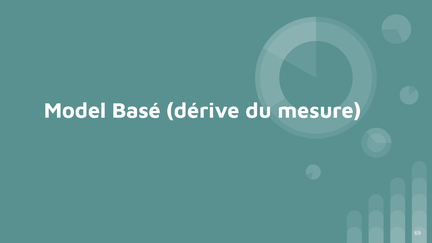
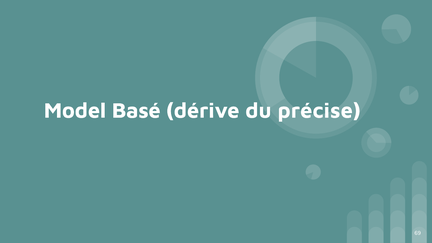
mesure: mesure -> précise (319, 111)
